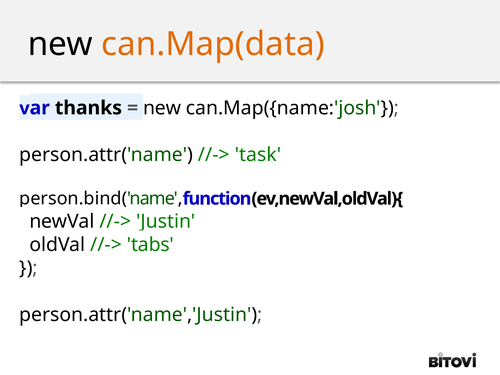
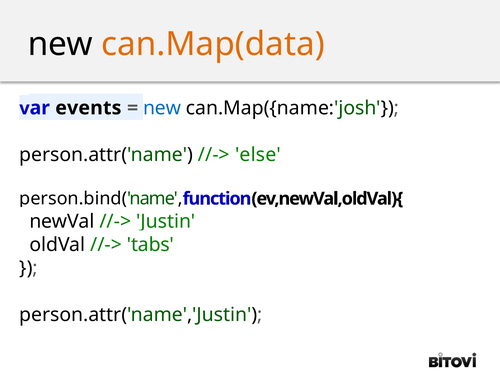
thanks: thanks -> events (88, 108)
new colour: black -> blue (162, 108)
task: task -> else (258, 155)
